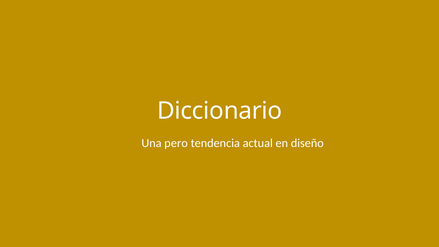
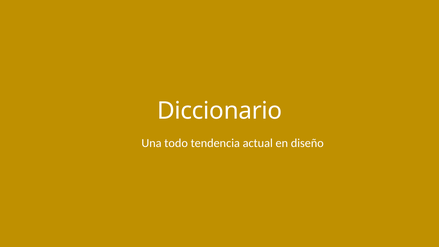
pero: pero -> todo (176, 143)
